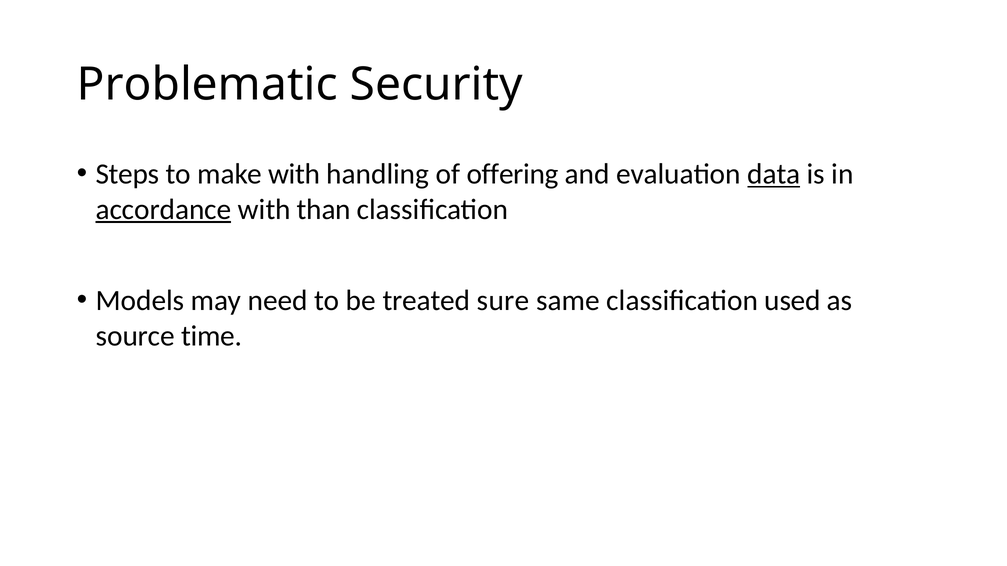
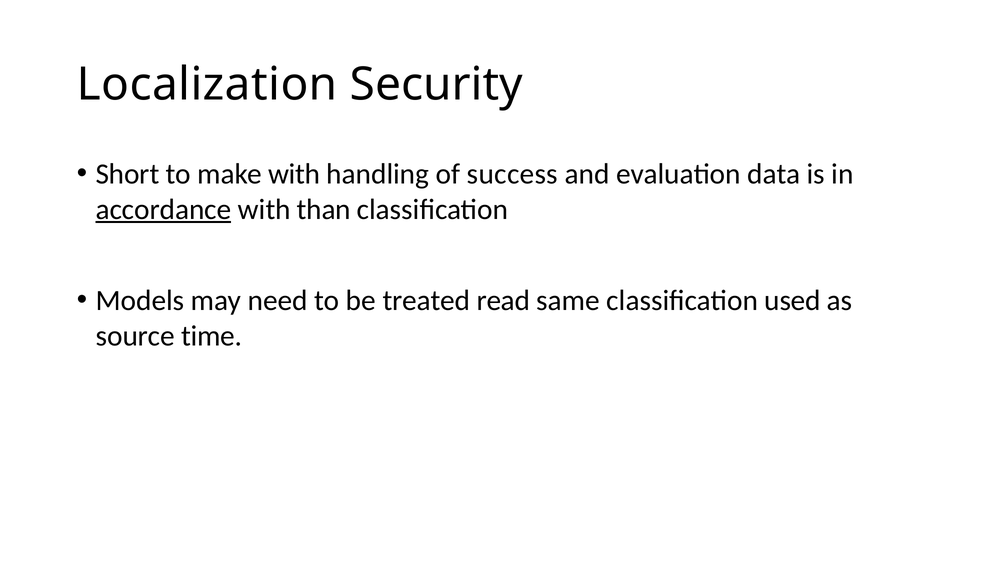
Problematic: Problematic -> Localization (207, 85)
Steps: Steps -> Short (128, 174)
offering: offering -> success (512, 174)
data underline: present -> none (774, 174)
sure: sure -> read (503, 301)
